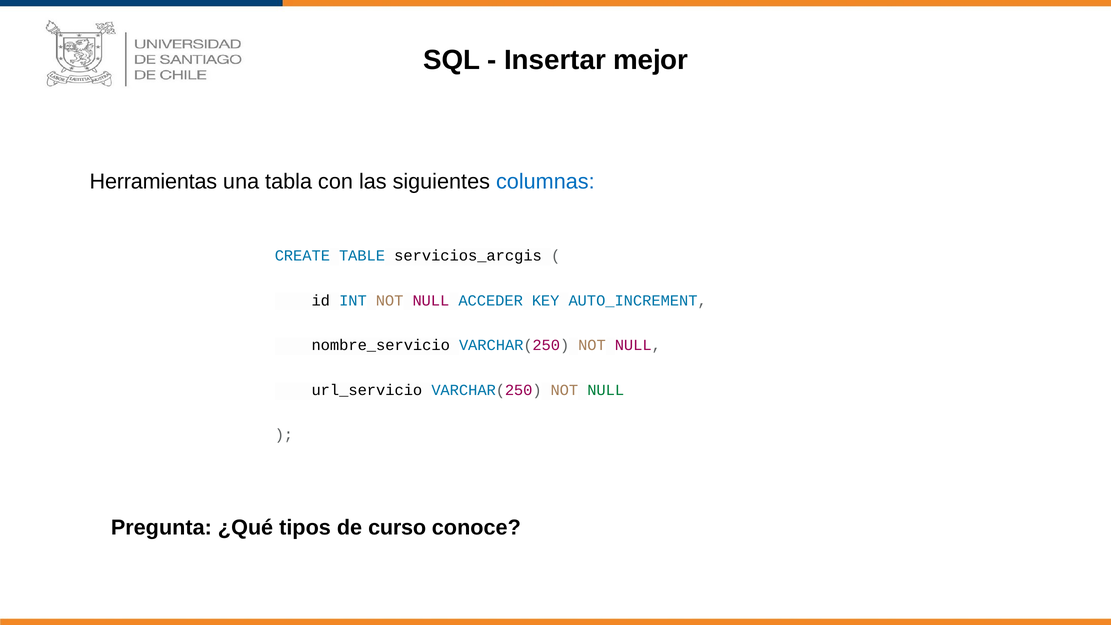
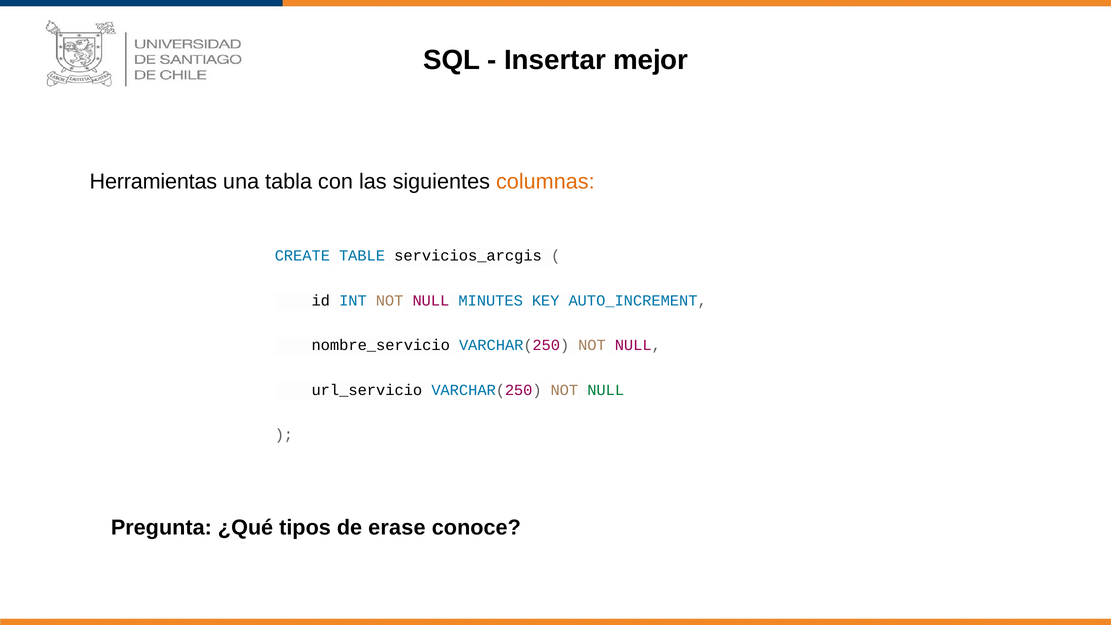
columnas colour: blue -> orange (545, 182)
ACCEDER: ACCEDER -> MINUTES (491, 300)
curso: curso -> erase (397, 528)
